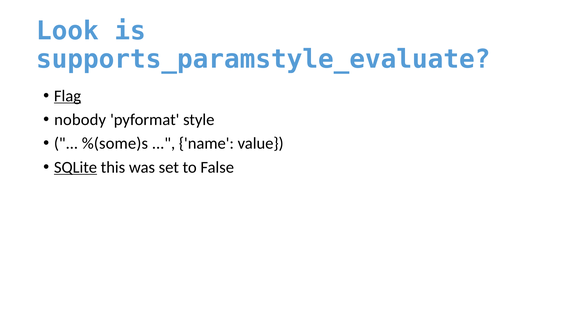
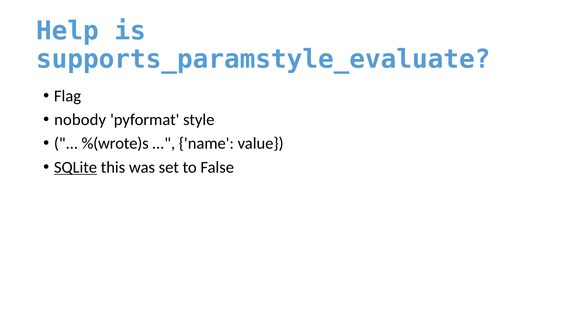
Look: Look -> Help (67, 31)
Flag underline: present -> none (68, 96)
%(some)s: %(some)s -> %(wrote)s (115, 144)
